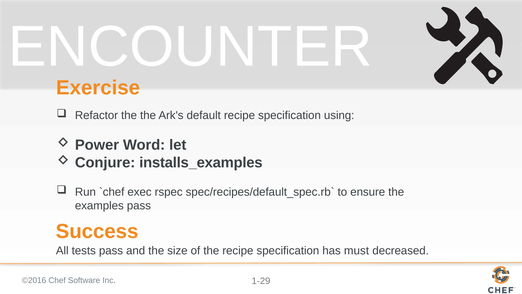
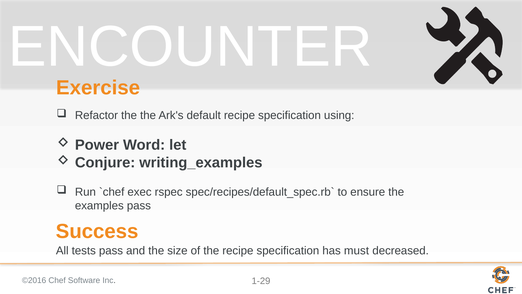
installs_examples: installs_examples -> writing_examples (201, 163)
